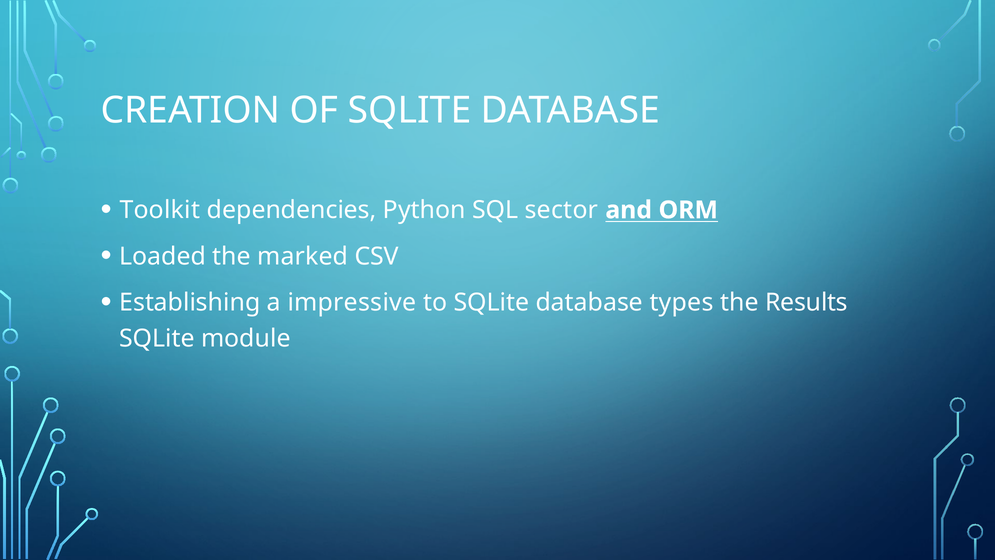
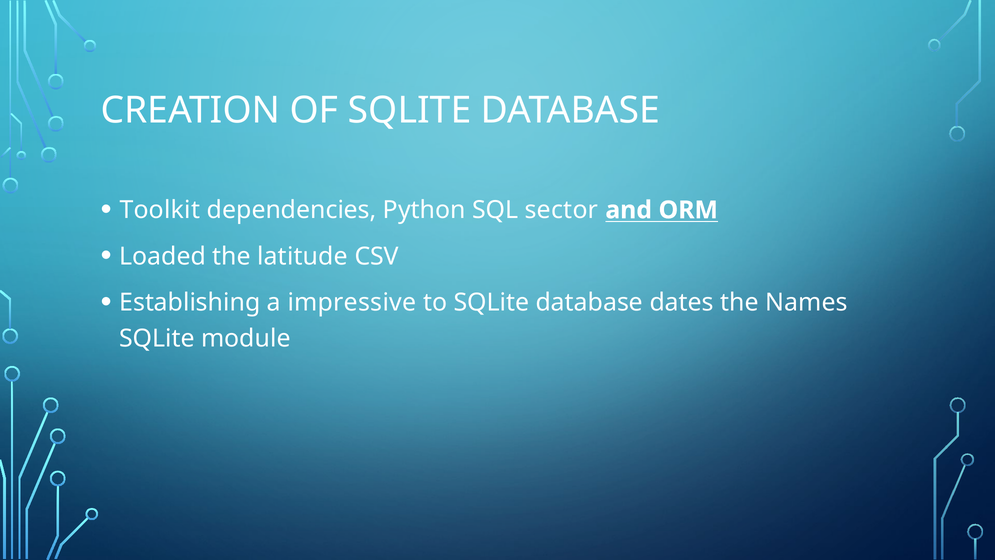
marked: marked -> latitude (303, 256)
types: types -> dates (682, 302)
Results: Results -> Names (806, 302)
